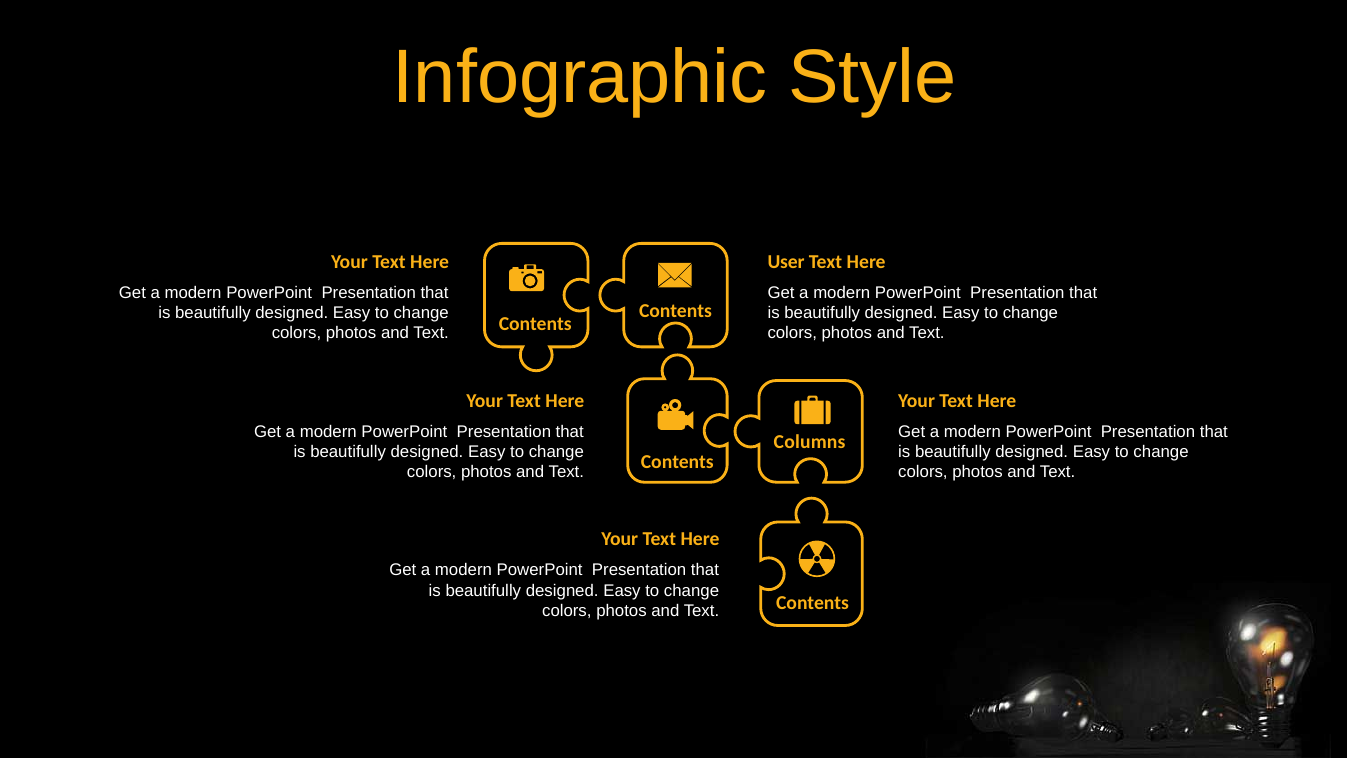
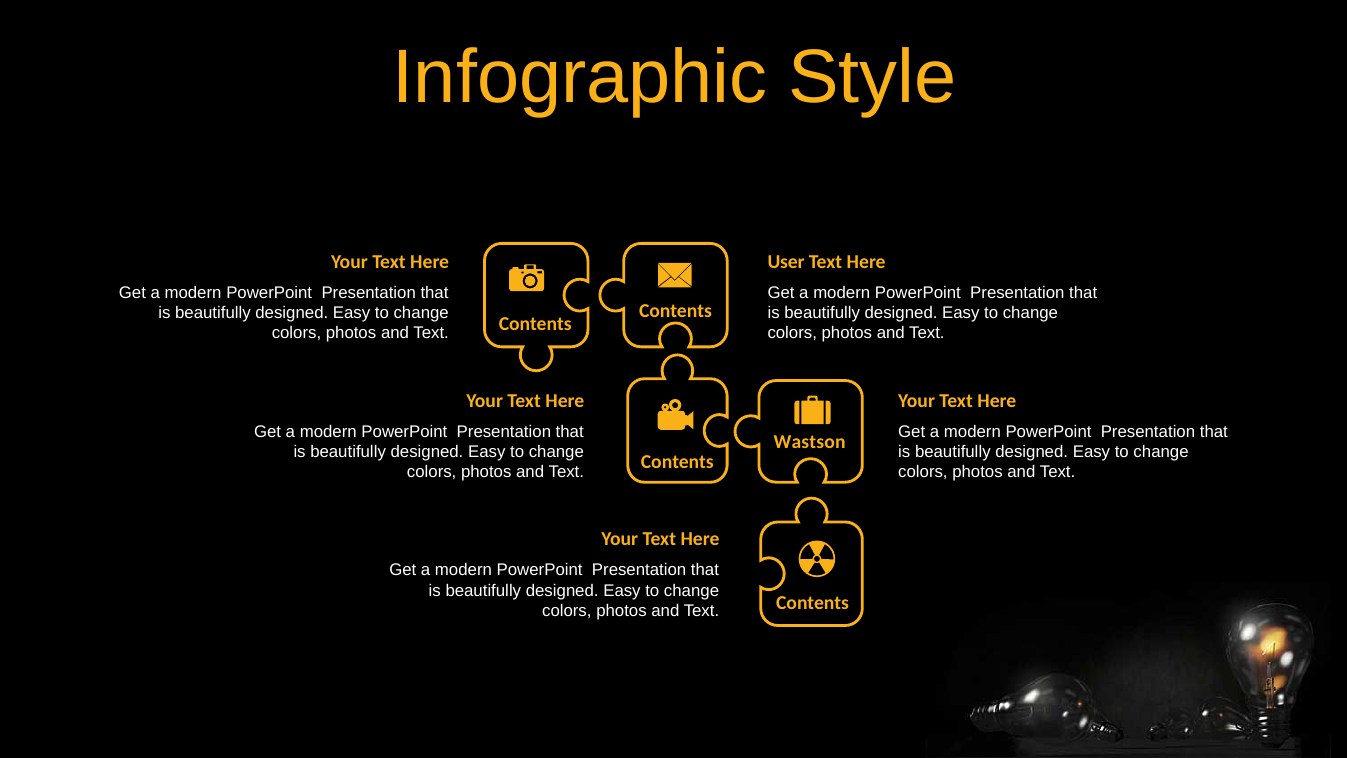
Columns: Columns -> Wastson (810, 442)
